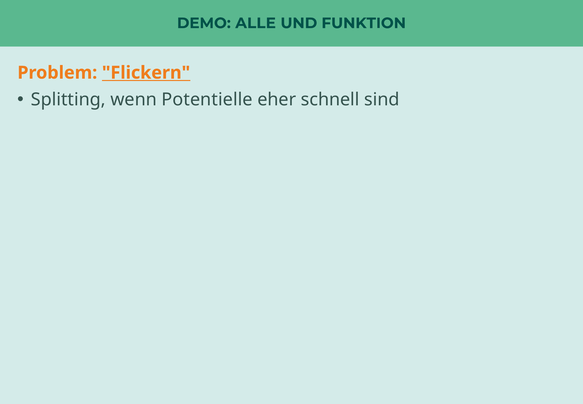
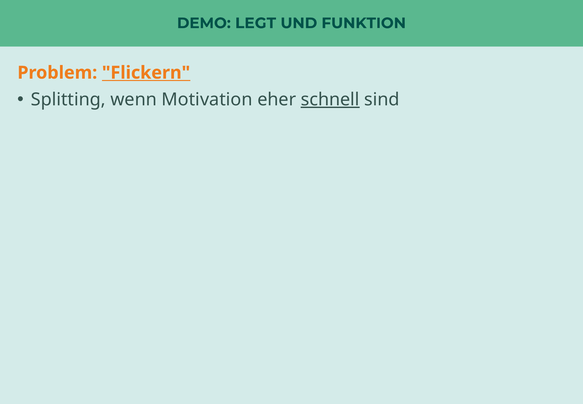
ALLE: ALLE -> LEGT (256, 23)
Potentielle: Potentielle -> Motivation (207, 100)
schnell underline: none -> present (330, 100)
